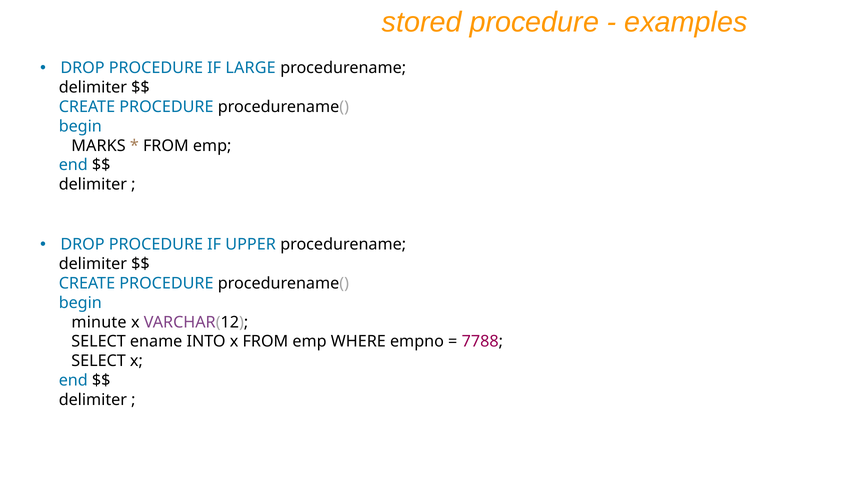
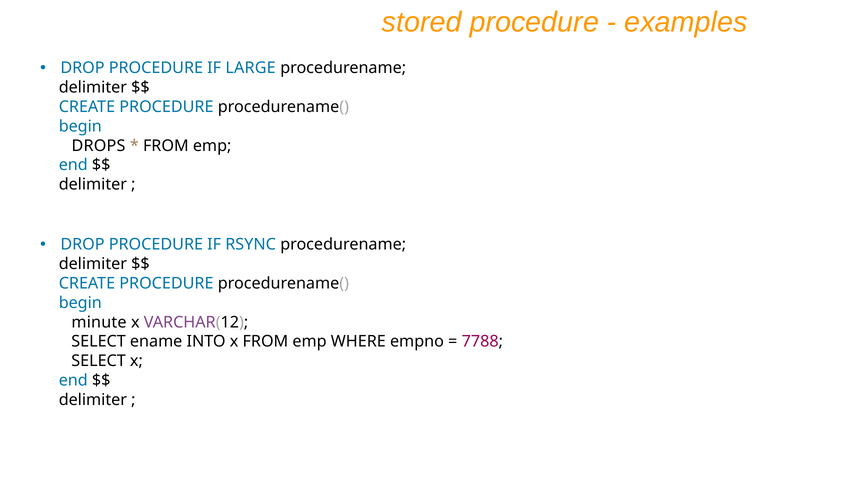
MARKS: MARKS -> DROPS (98, 146)
UPPER: UPPER -> RSYNC (251, 245)
